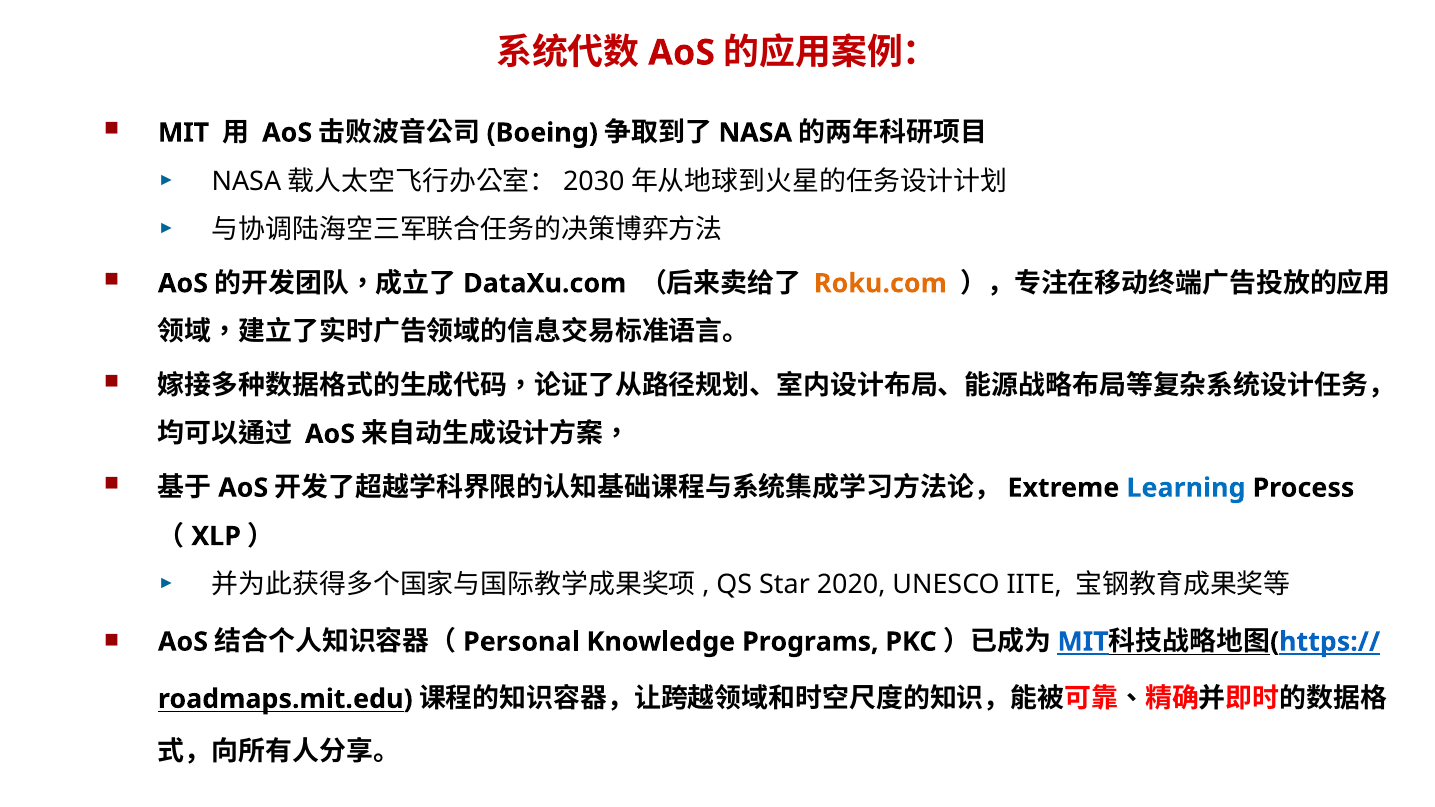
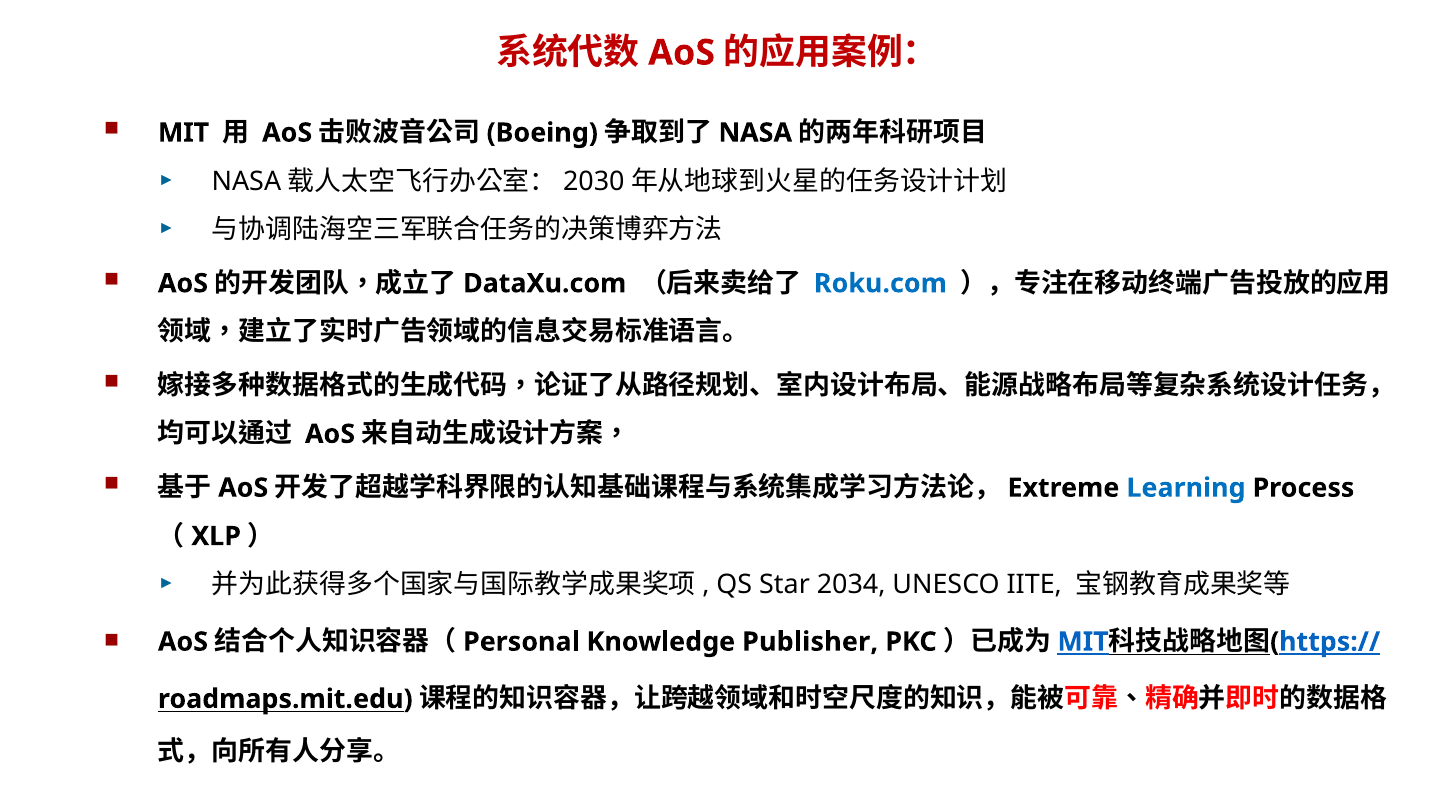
Roku.com colour: orange -> blue (880, 283)
2020: 2020 -> 2034 (851, 585)
Programs: Programs -> Publisher (810, 642)
